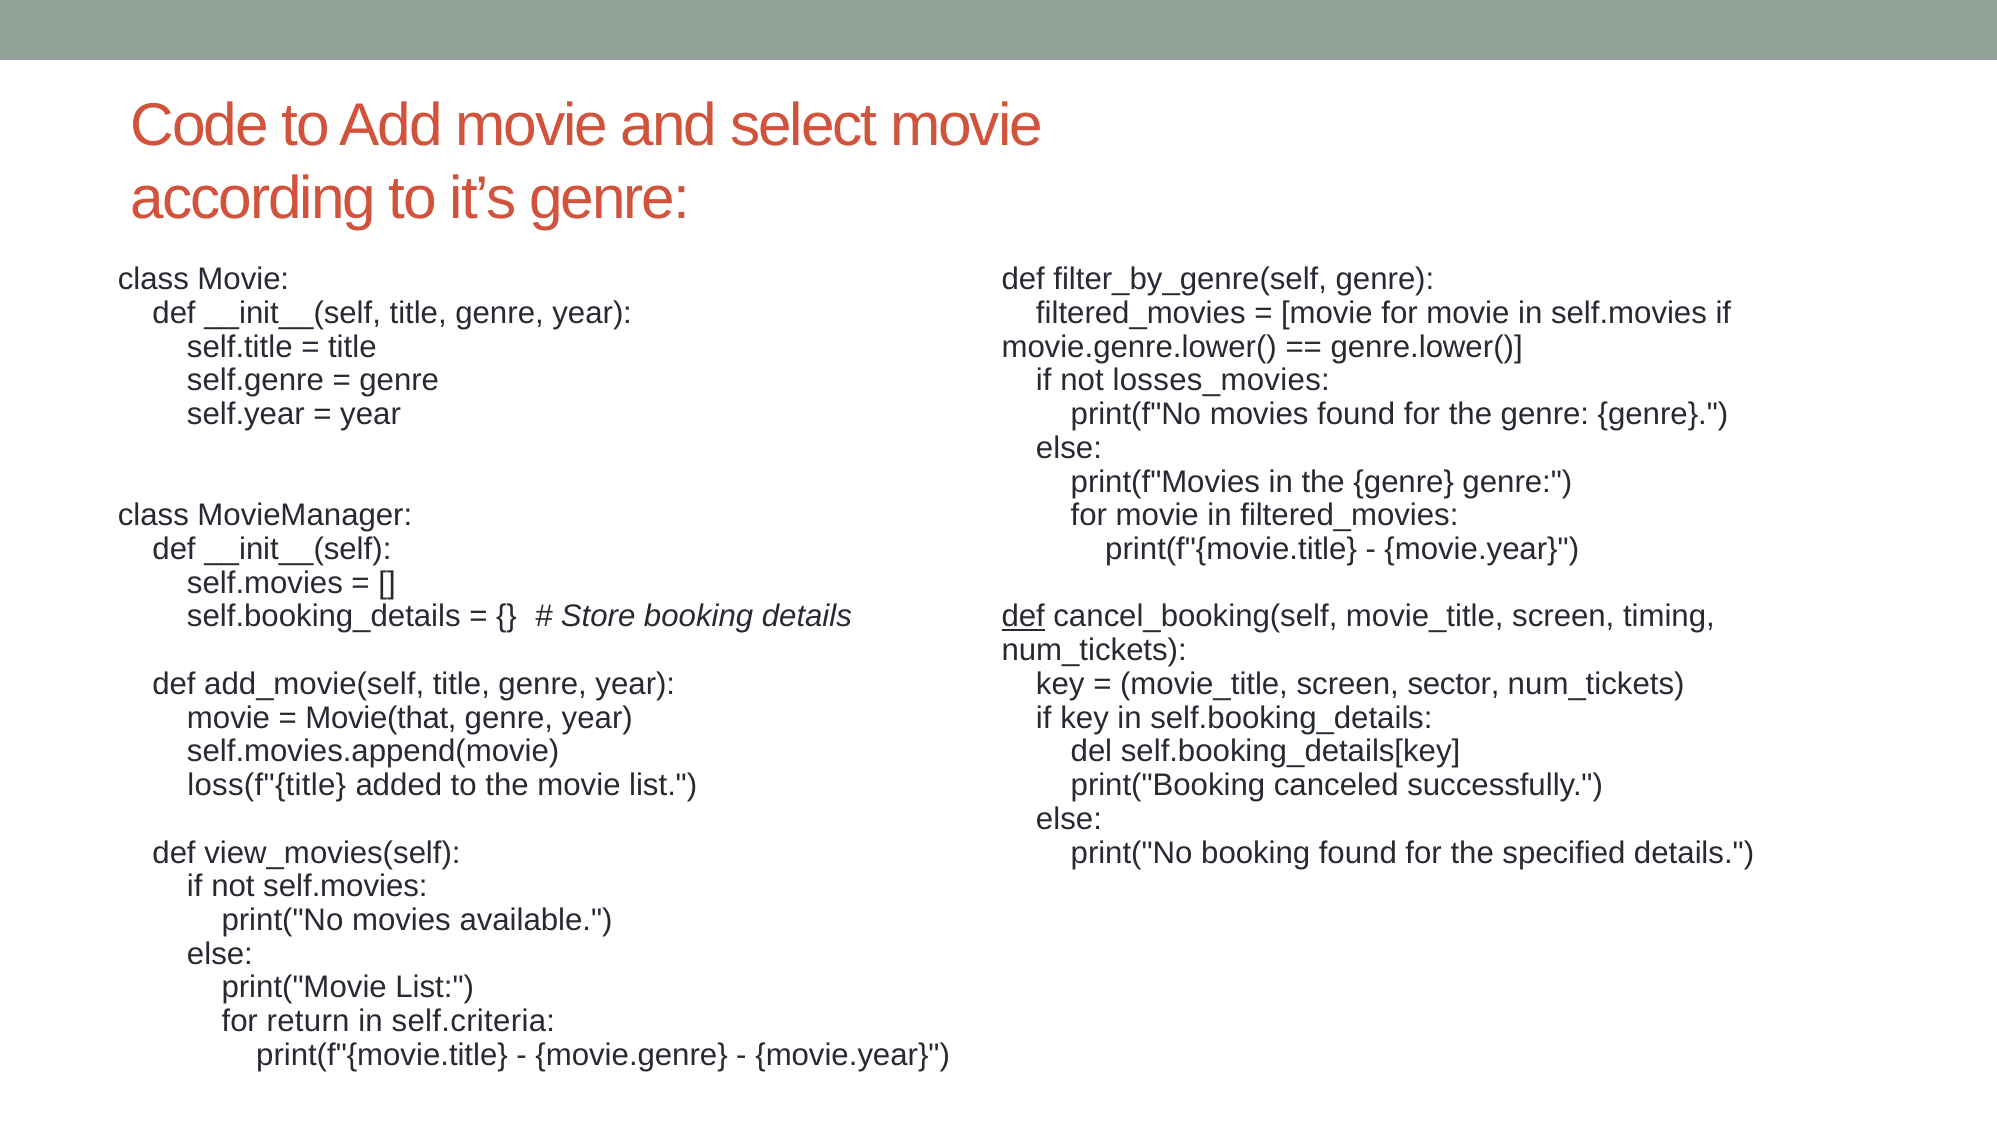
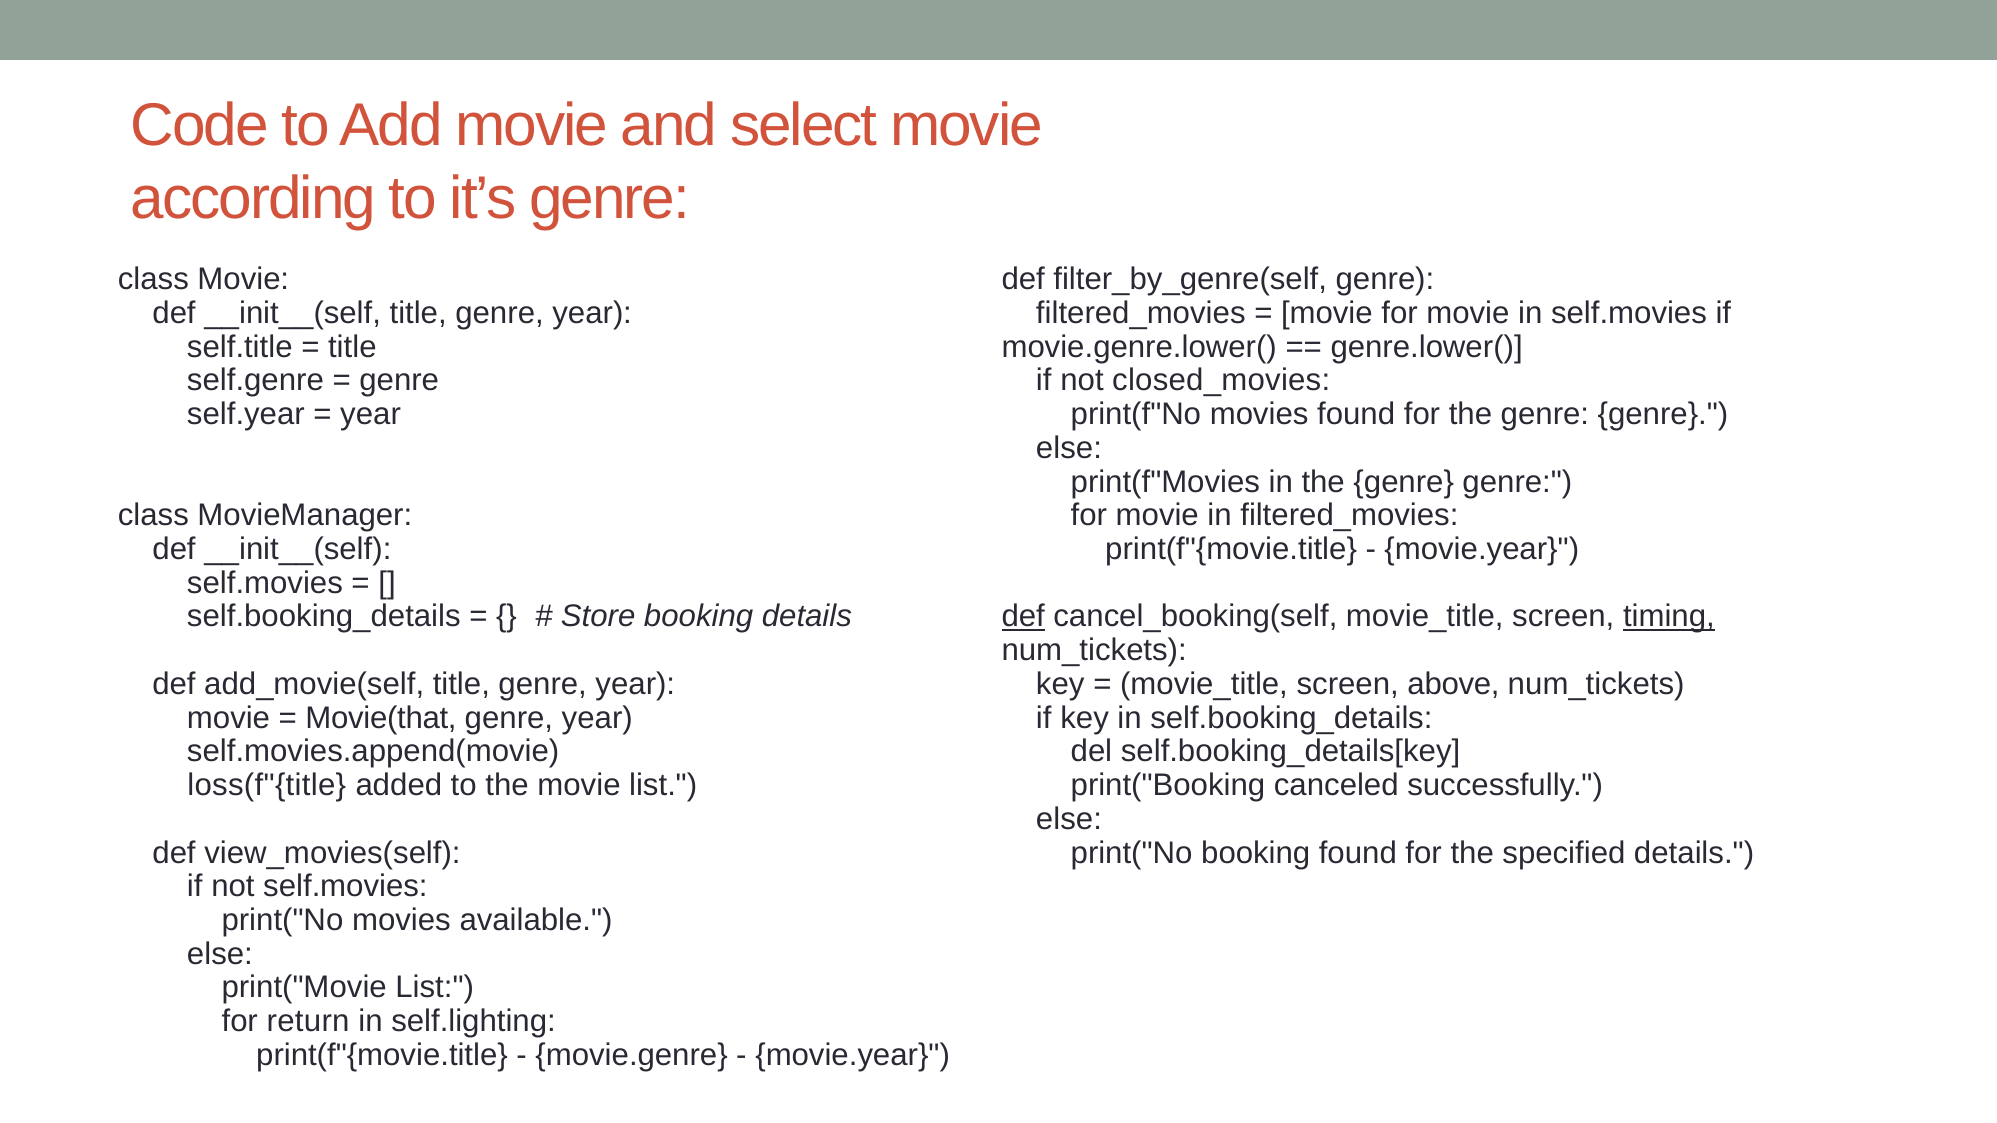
losses_movies: losses_movies -> closed_movies (1221, 381)
timing underline: none -> present (1669, 617)
sector: sector -> above (1454, 684)
self.criteria: self.criteria -> self.lighting (474, 1022)
